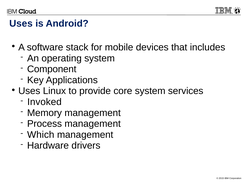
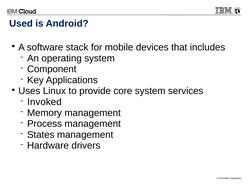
Uses: Uses -> Used (21, 24)
Which: Which -> States (41, 135)
